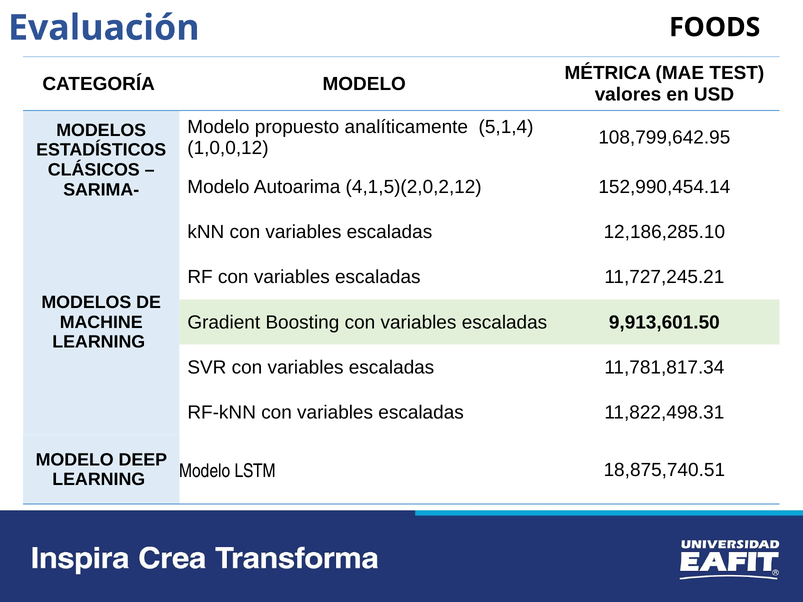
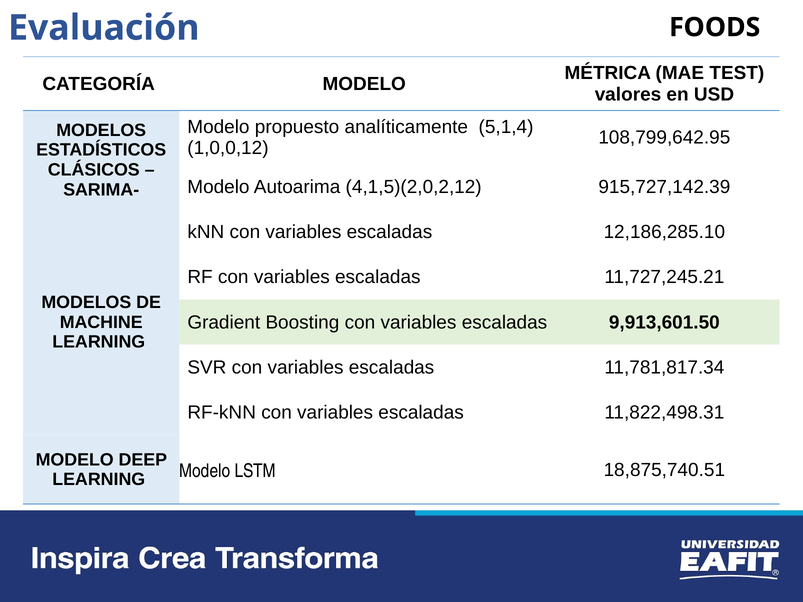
152,990,454.14: 152,990,454.14 -> 915,727,142.39 (664, 187)
